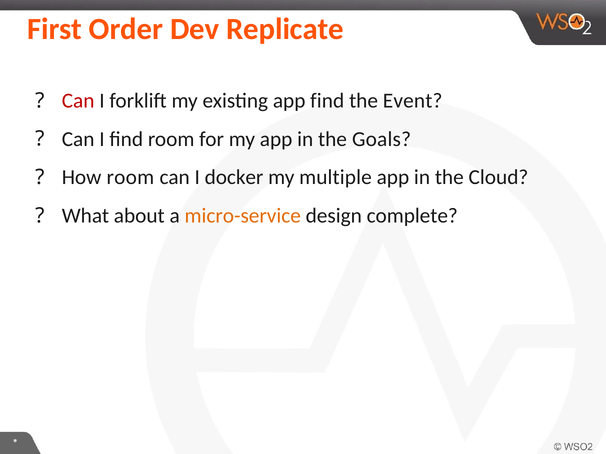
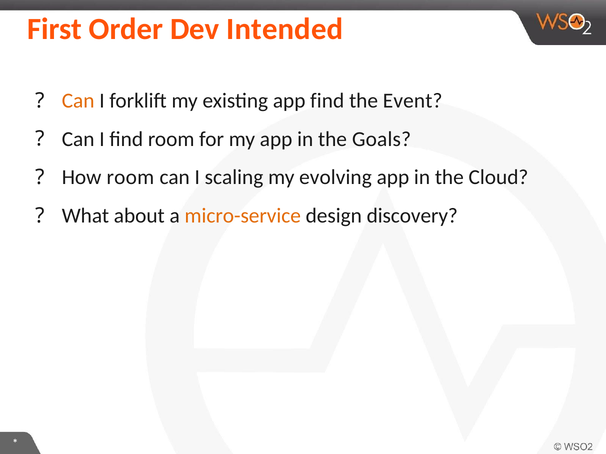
Replicate: Replicate -> Intended (285, 29)
Can colour: red -> orange (78, 101)
docker: docker -> scaling (234, 178)
multiple: multiple -> evolving (335, 178)
complete: complete -> discovery (412, 216)
